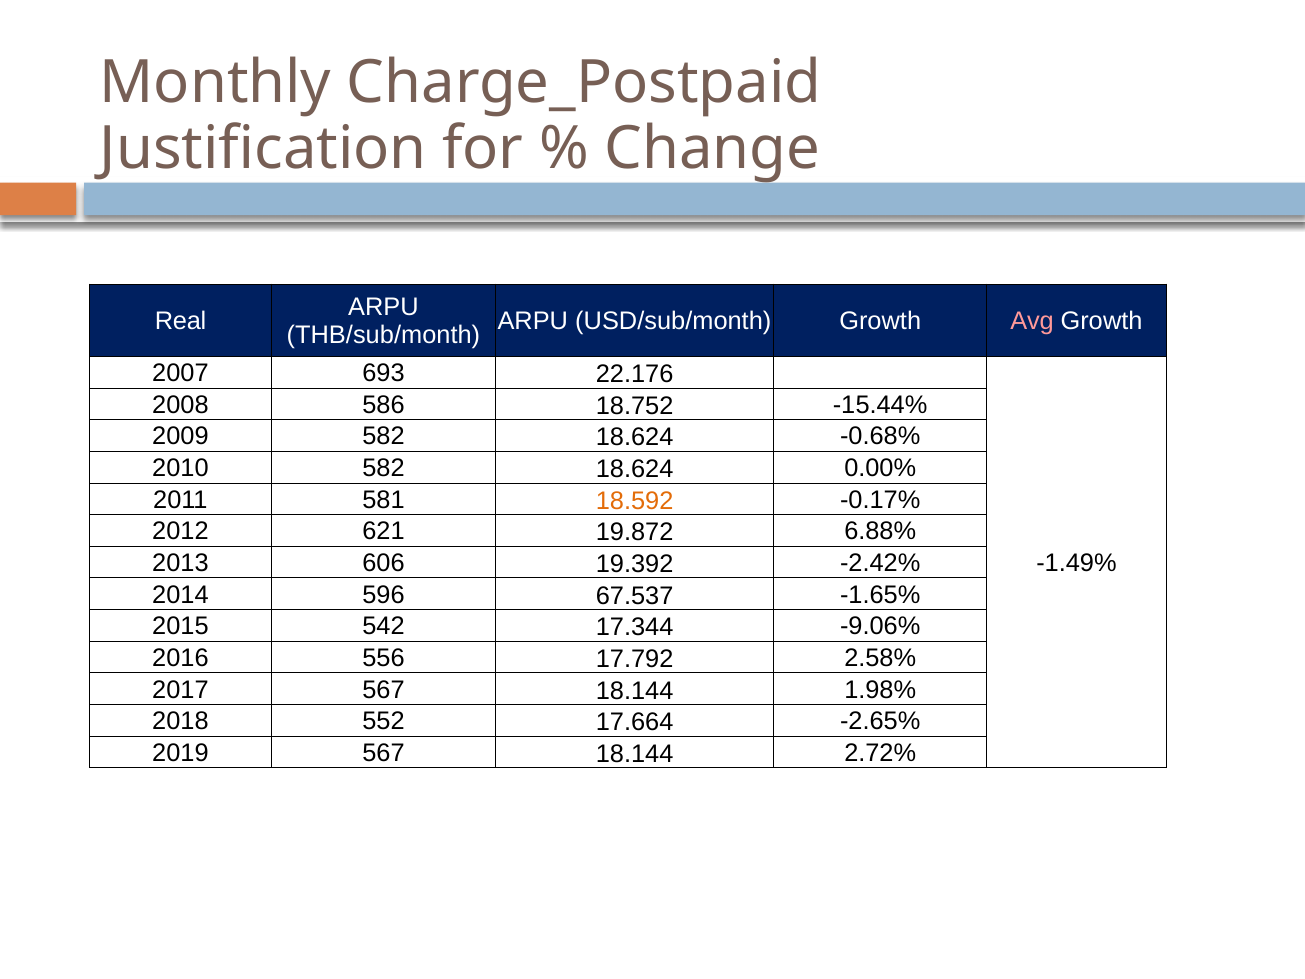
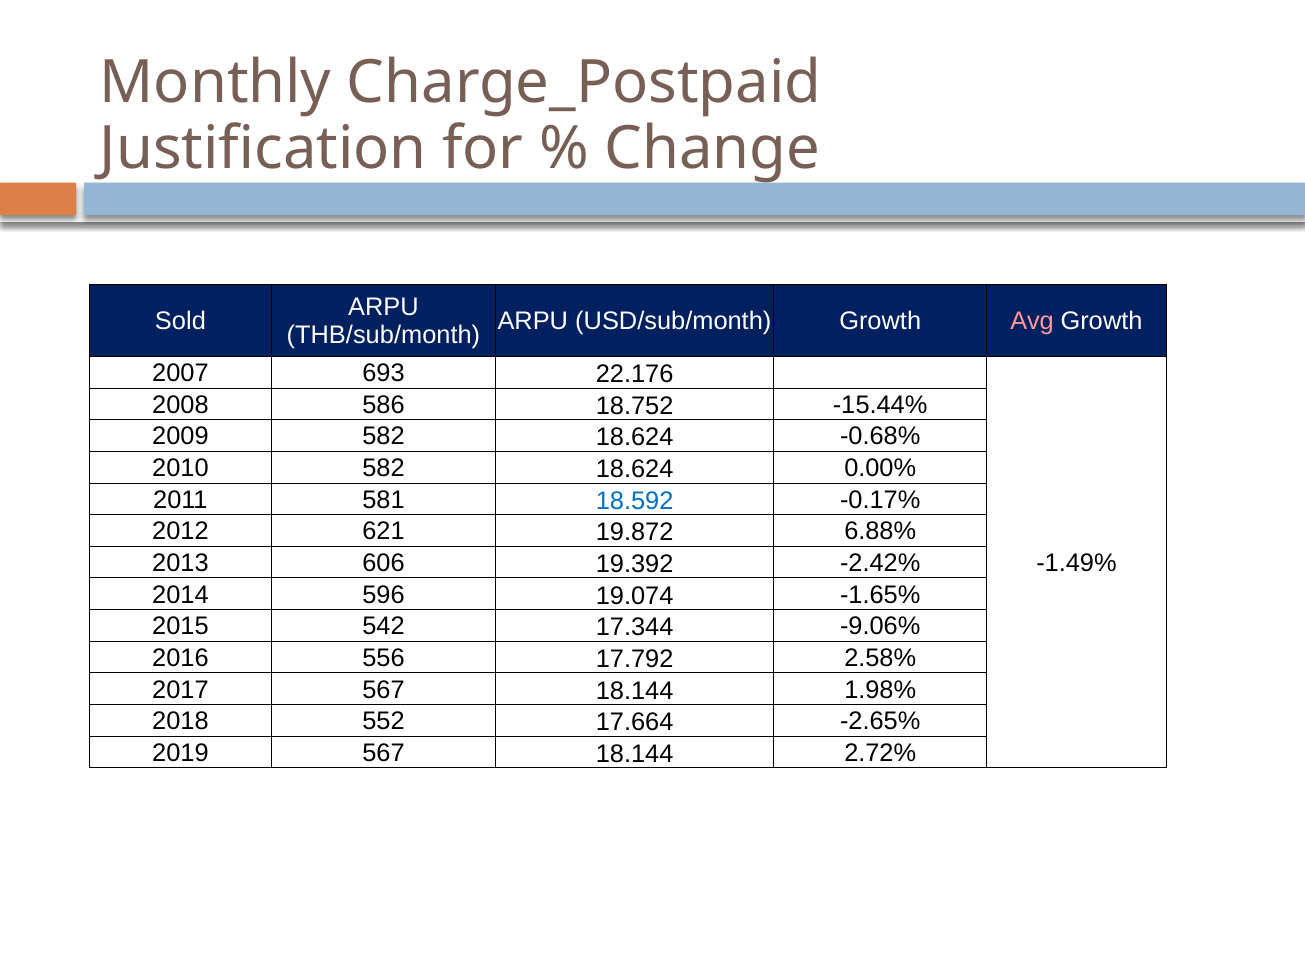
Real: Real -> Sold (180, 321)
18.592 colour: orange -> blue (635, 501)
67.537: 67.537 -> 19.074 (635, 596)
